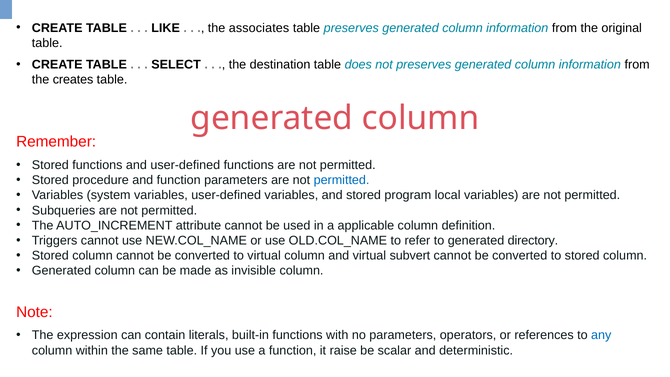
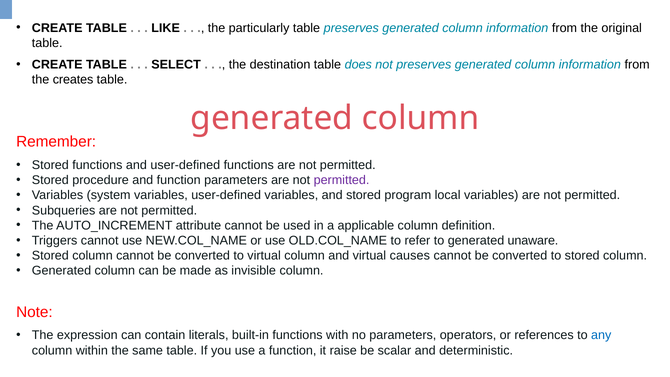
associates: associates -> particularly (259, 28)
permitted colour: blue -> purple (342, 180)
directory: directory -> unaware (533, 240)
subvert: subvert -> causes (410, 256)
